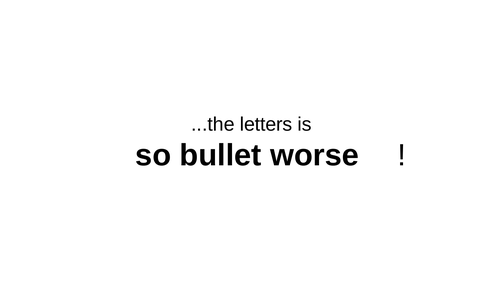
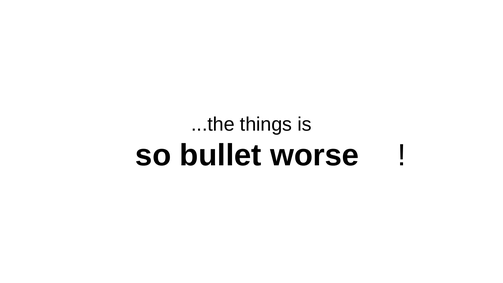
letters: letters -> things (266, 124)
